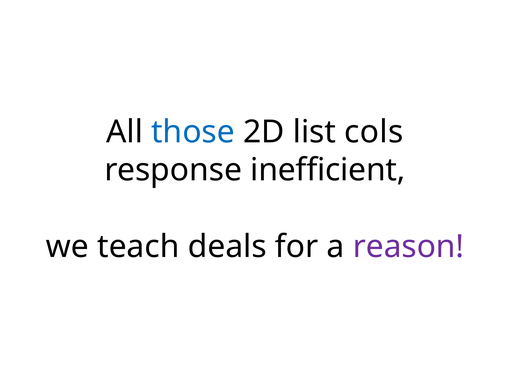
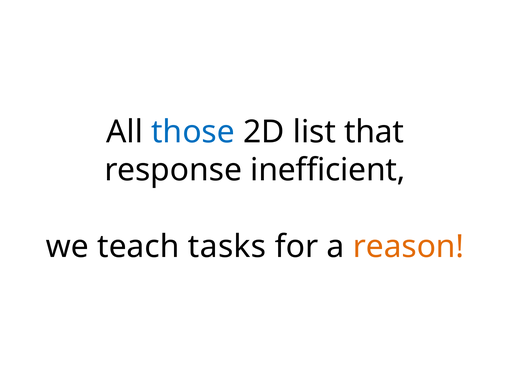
cols: cols -> that (374, 132)
deals: deals -> tasks (227, 247)
reason colour: purple -> orange (408, 247)
